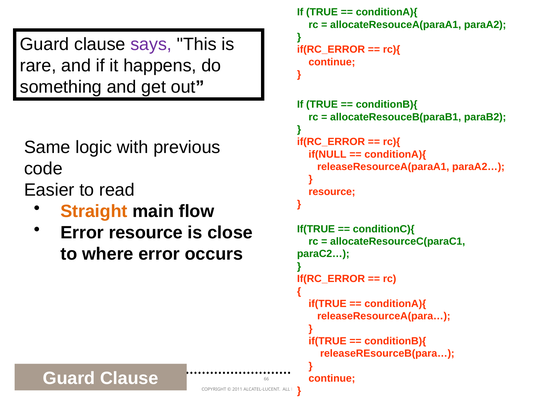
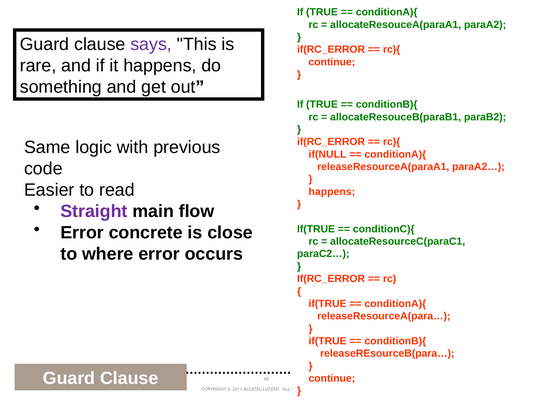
resource: resource -> happens (332, 192)
Straight colour: orange -> purple (94, 211)
Error resource: resource -> concrete (146, 232)
